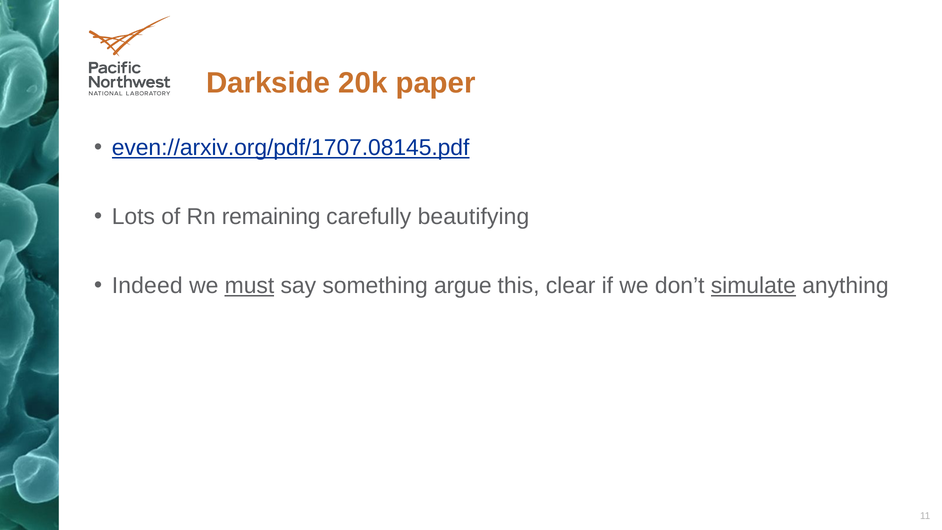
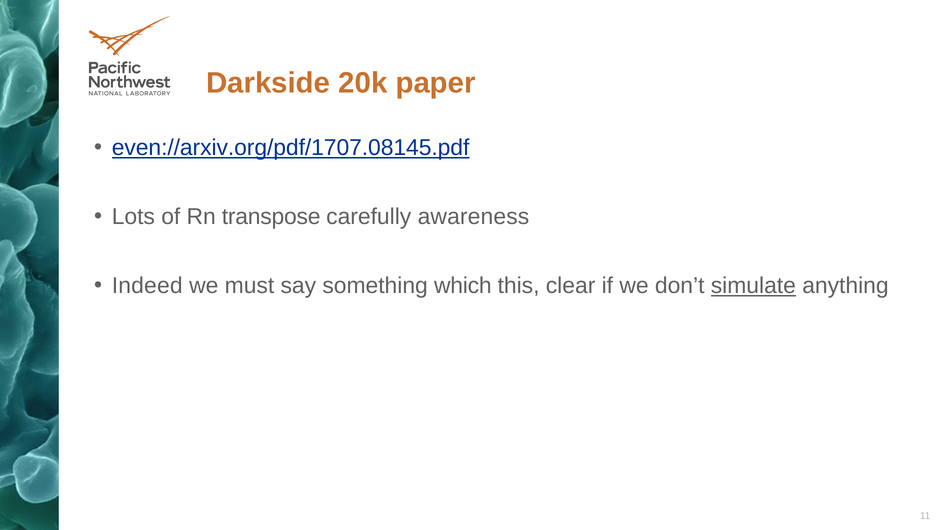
remaining: remaining -> transpose (271, 217)
beautifying: beautifying -> awareness (473, 217)
must underline: present -> none (249, 286)
argue: argue -> which (463, 286)
